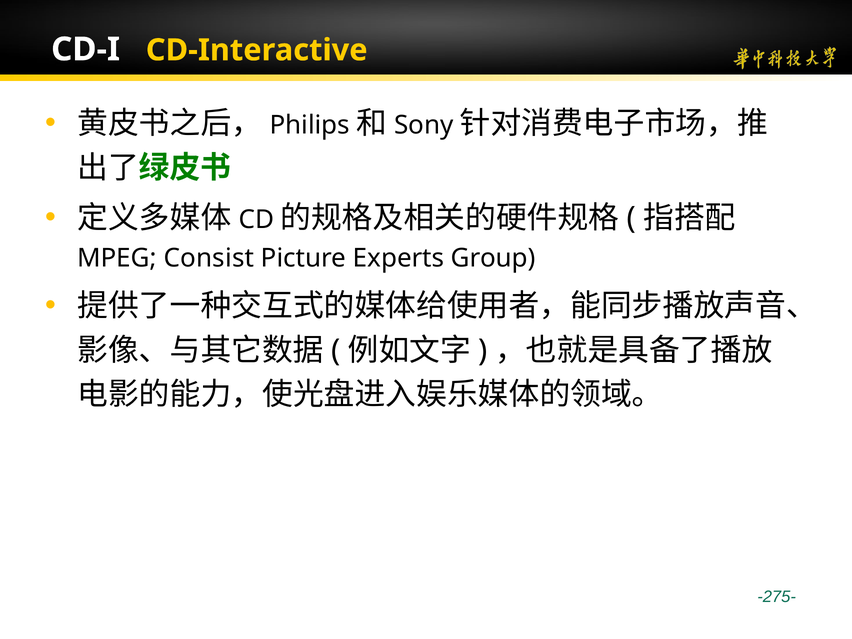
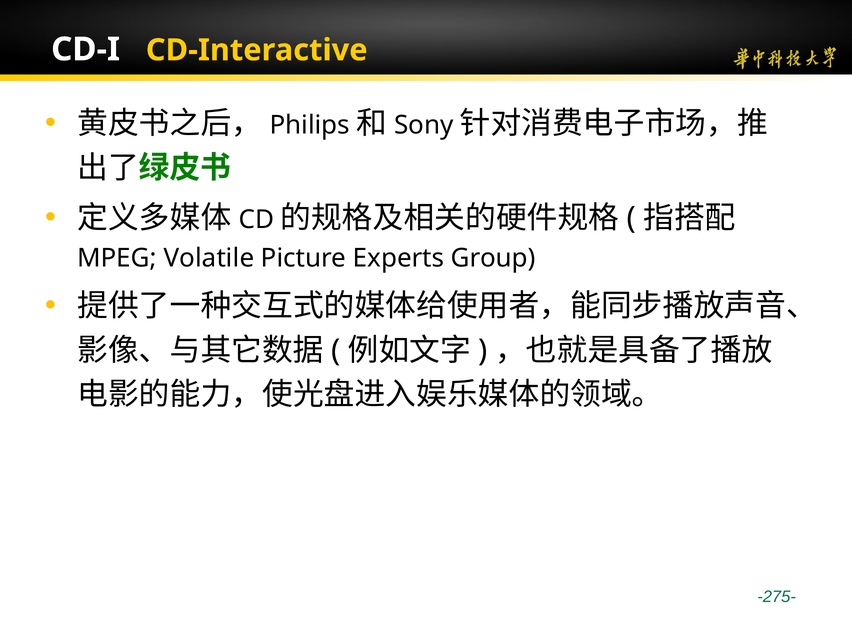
Consist: Consist -> Volatile (209, 258)
